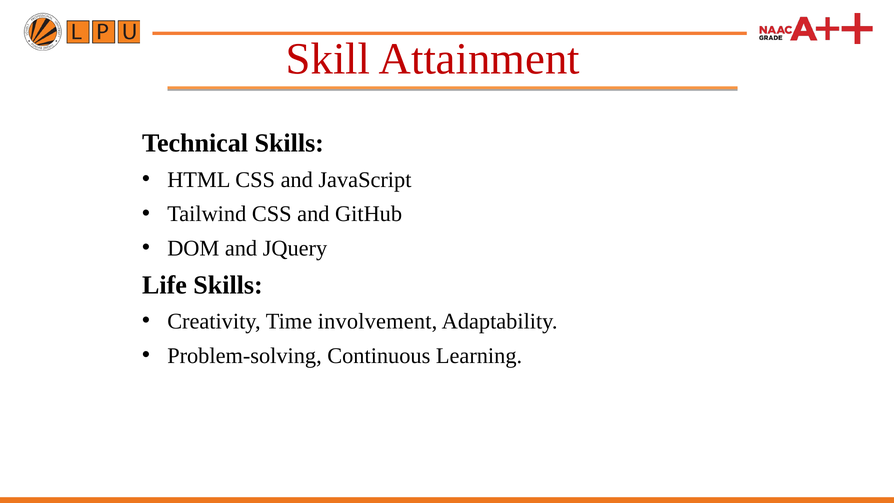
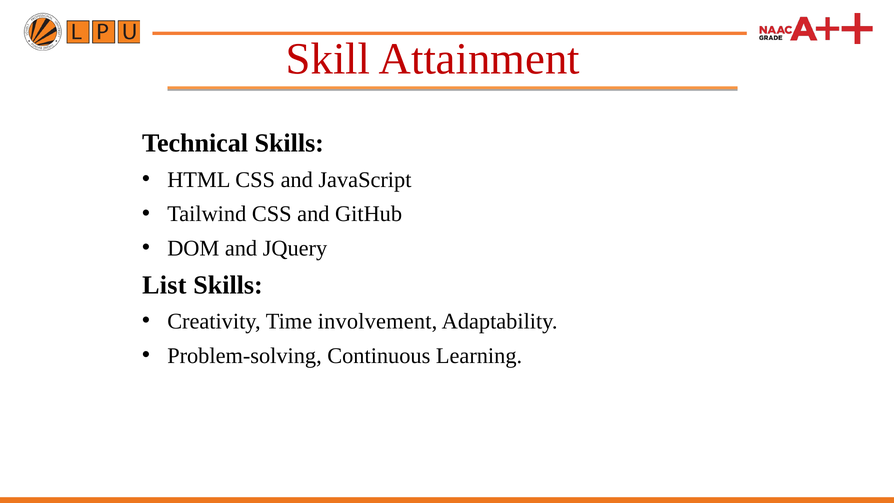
Life: Life -> List (164, 285)
